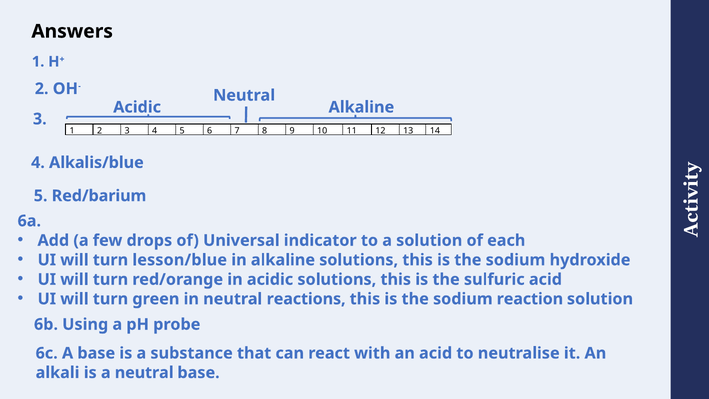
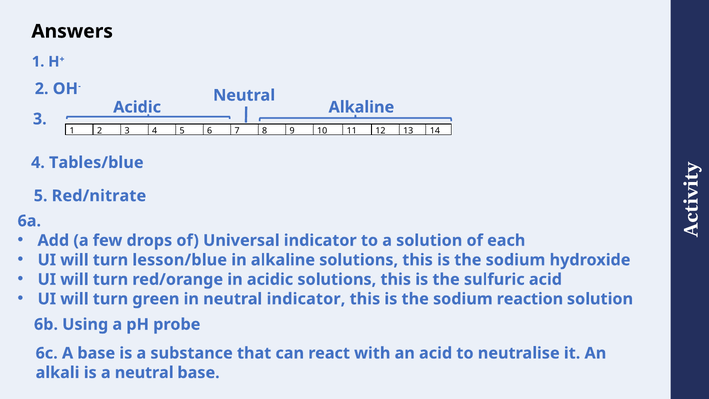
Alkalis/blue: Alkalis/blue -> Tables/blue (96, 163)
Red/barium: Red/barium -> Red/nitrate (99, 196)
neutral reactions: reactions -> indicator (306, 299)
